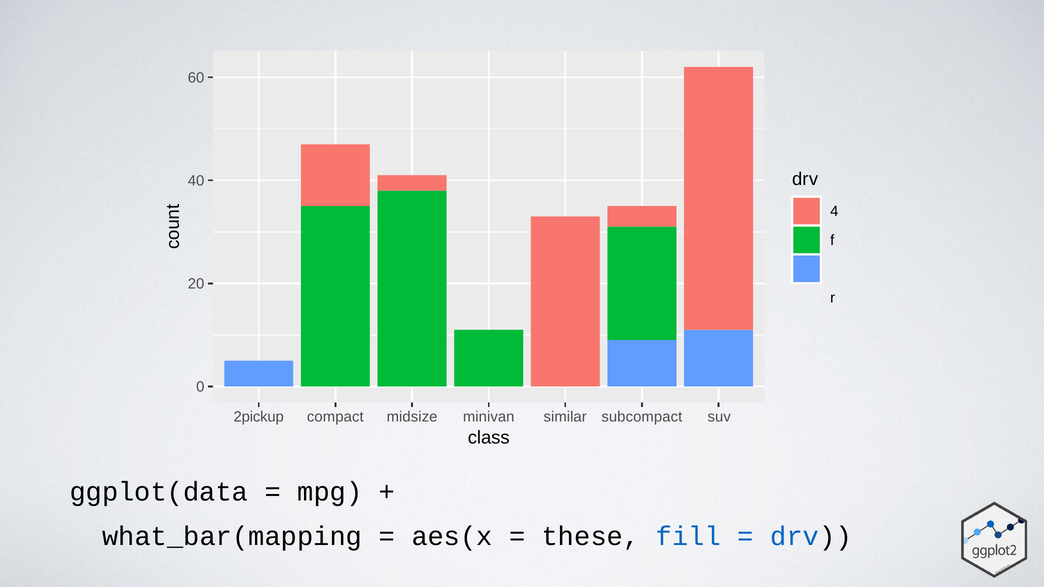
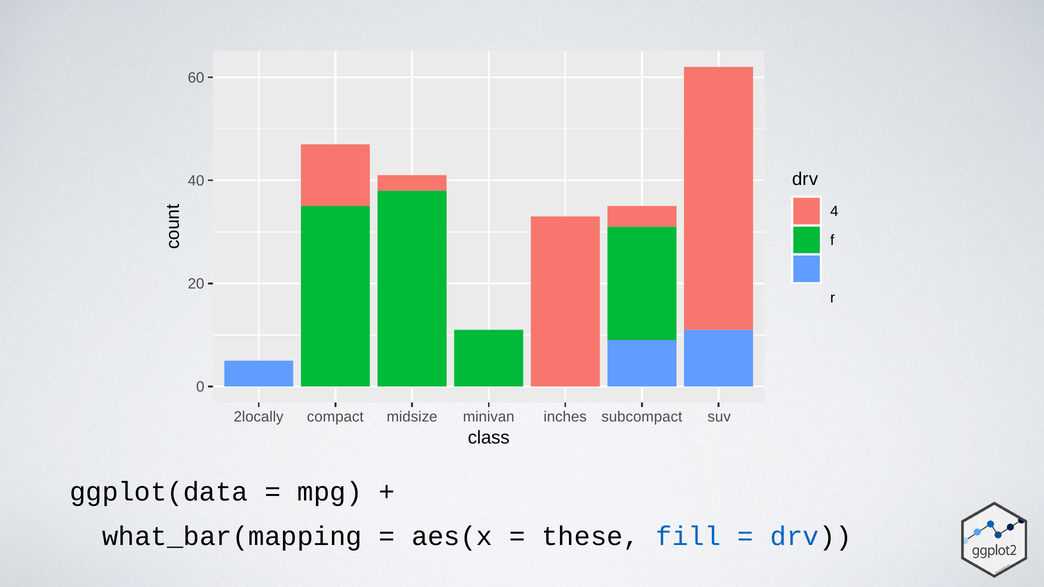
2pickup: 2pickup -> 2locally (259, 417)
similar: similar -> inches (565, 417)
